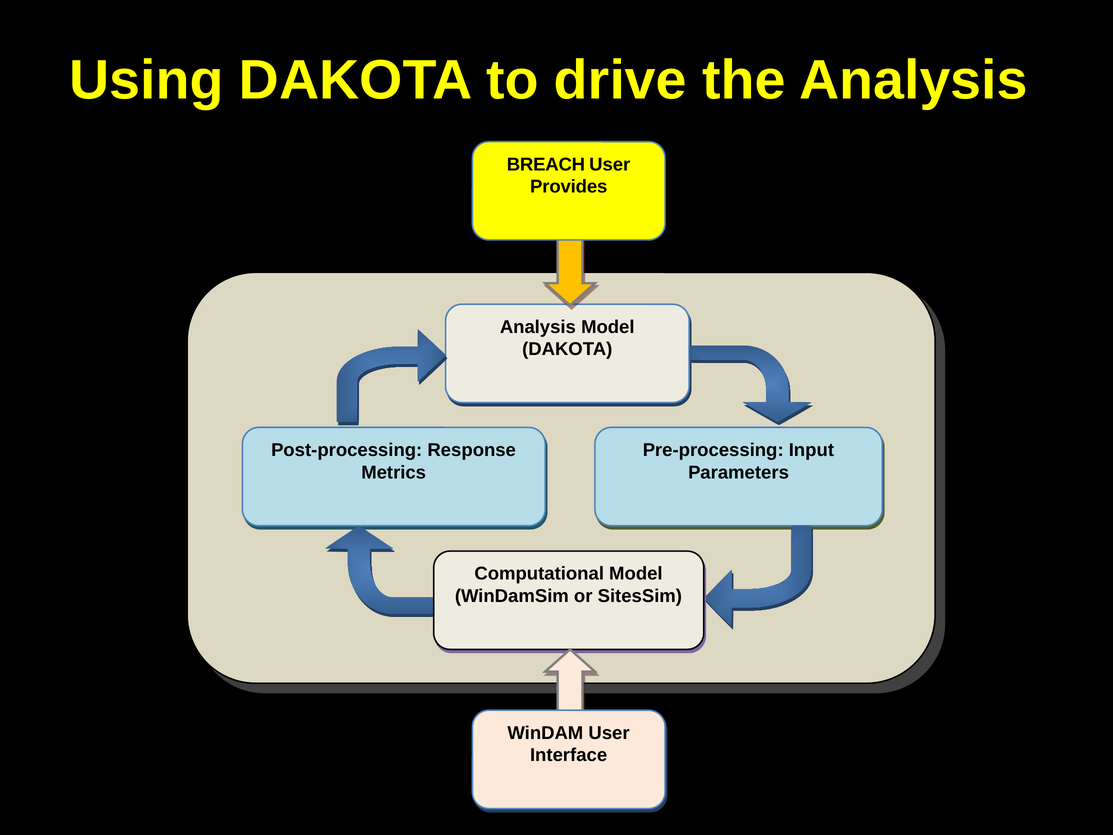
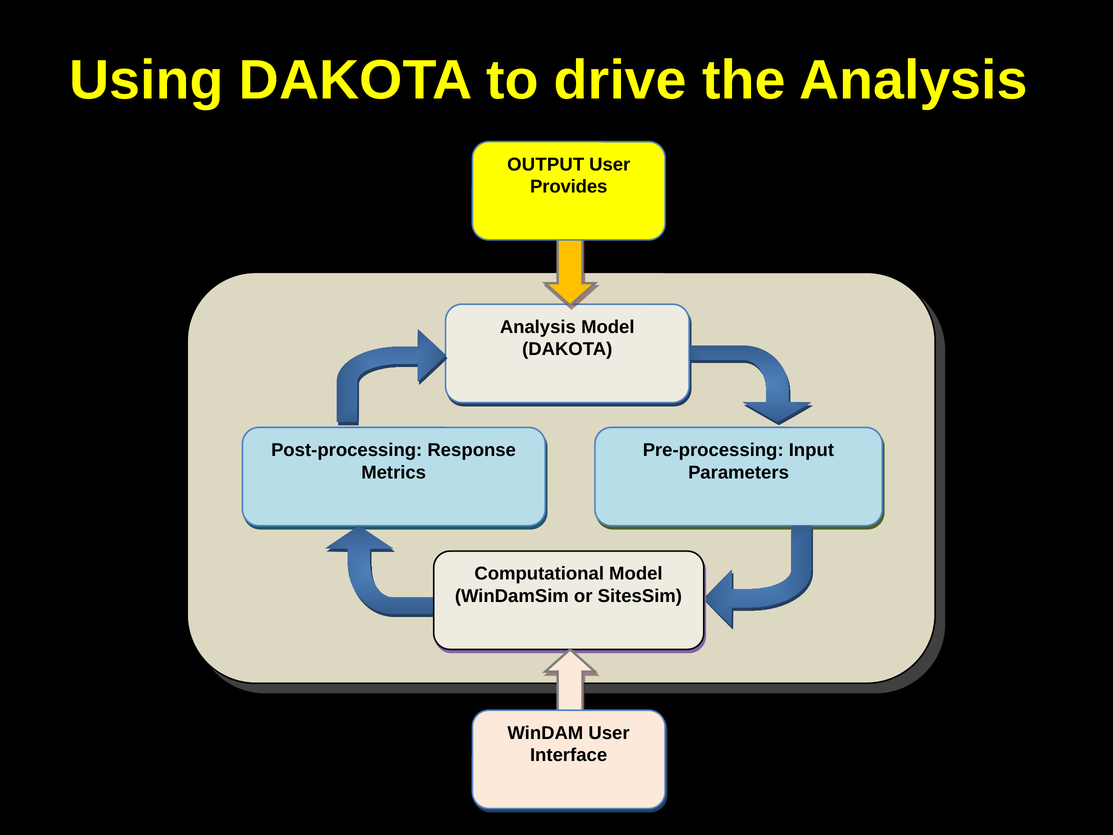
BREACH: BREACH -> OUTPUT (546, 164)
